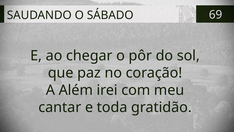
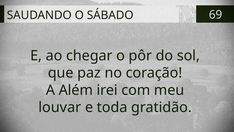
cantar: cantar -> louvar (60, 107)
